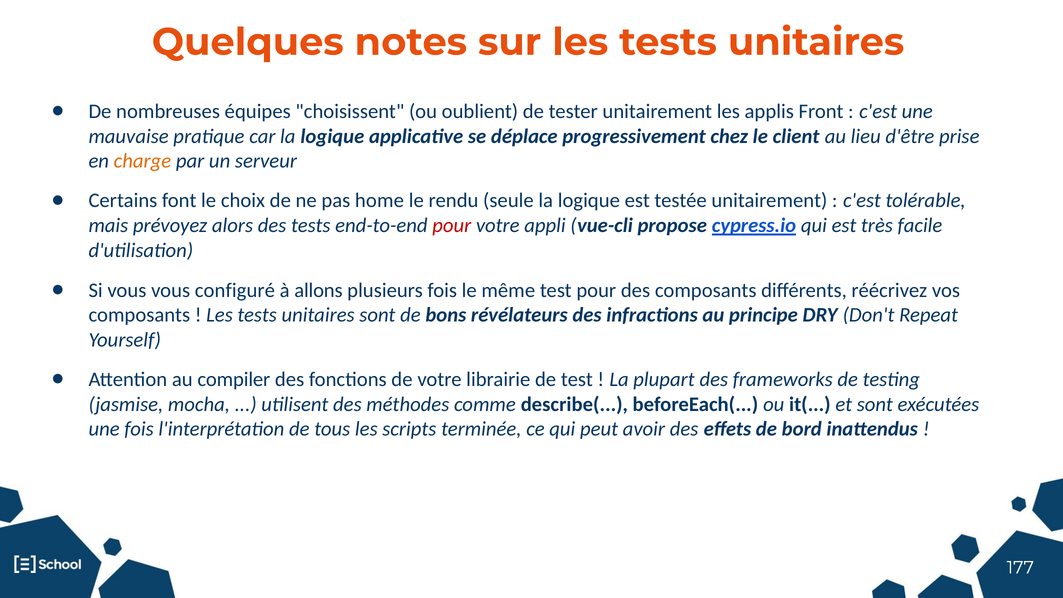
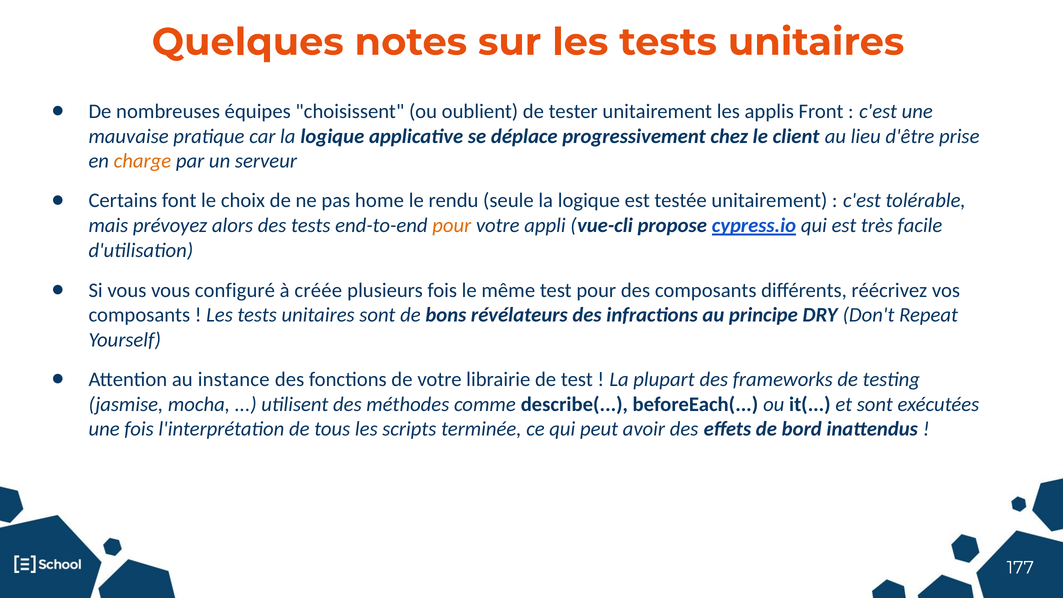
pour colour: red -> orange (452, 225)
allons: allons -> créée (318, 290)
compiler: compiler -> instance (234, 379)
